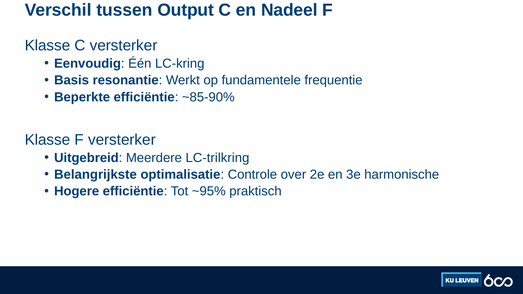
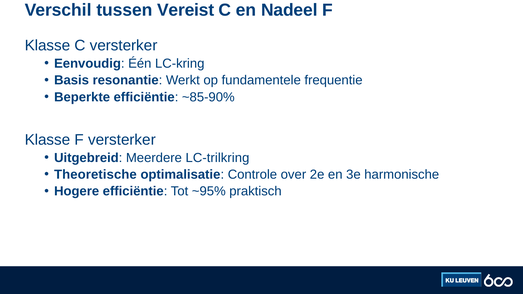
Output: Output -> Vereist (186, 10)
Belangrijkste: Belangrijkste -> Theoretische (95, 175)
